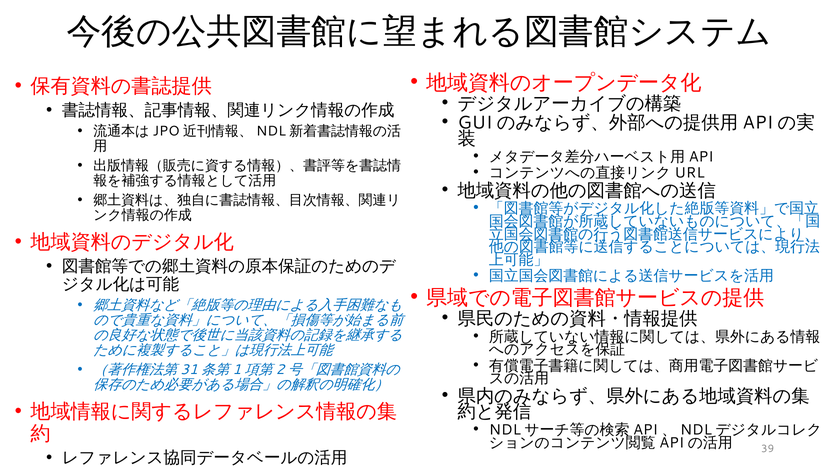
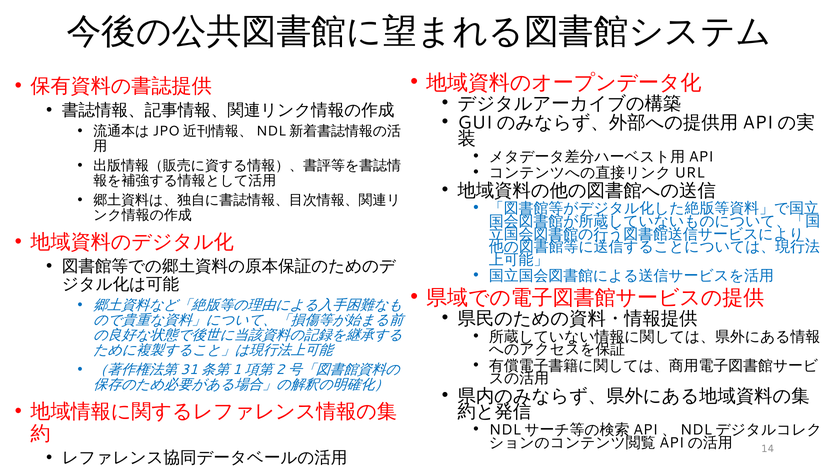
39: 39 -> 14 (768, 449)
